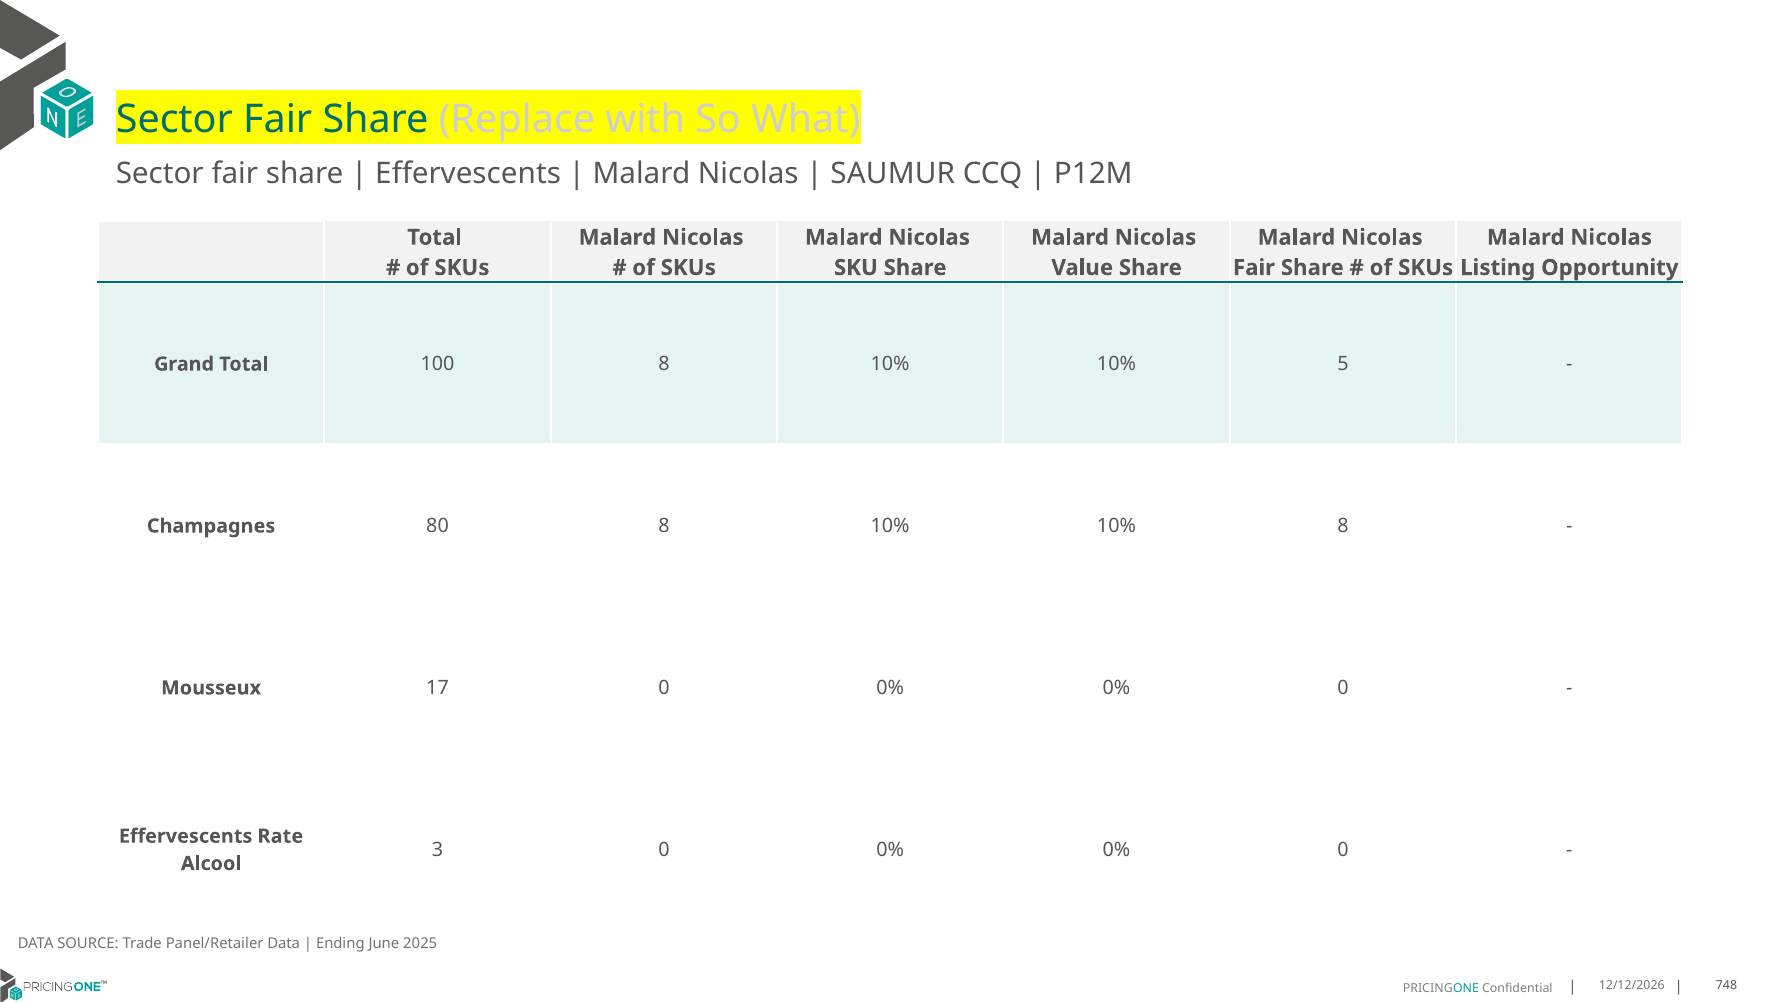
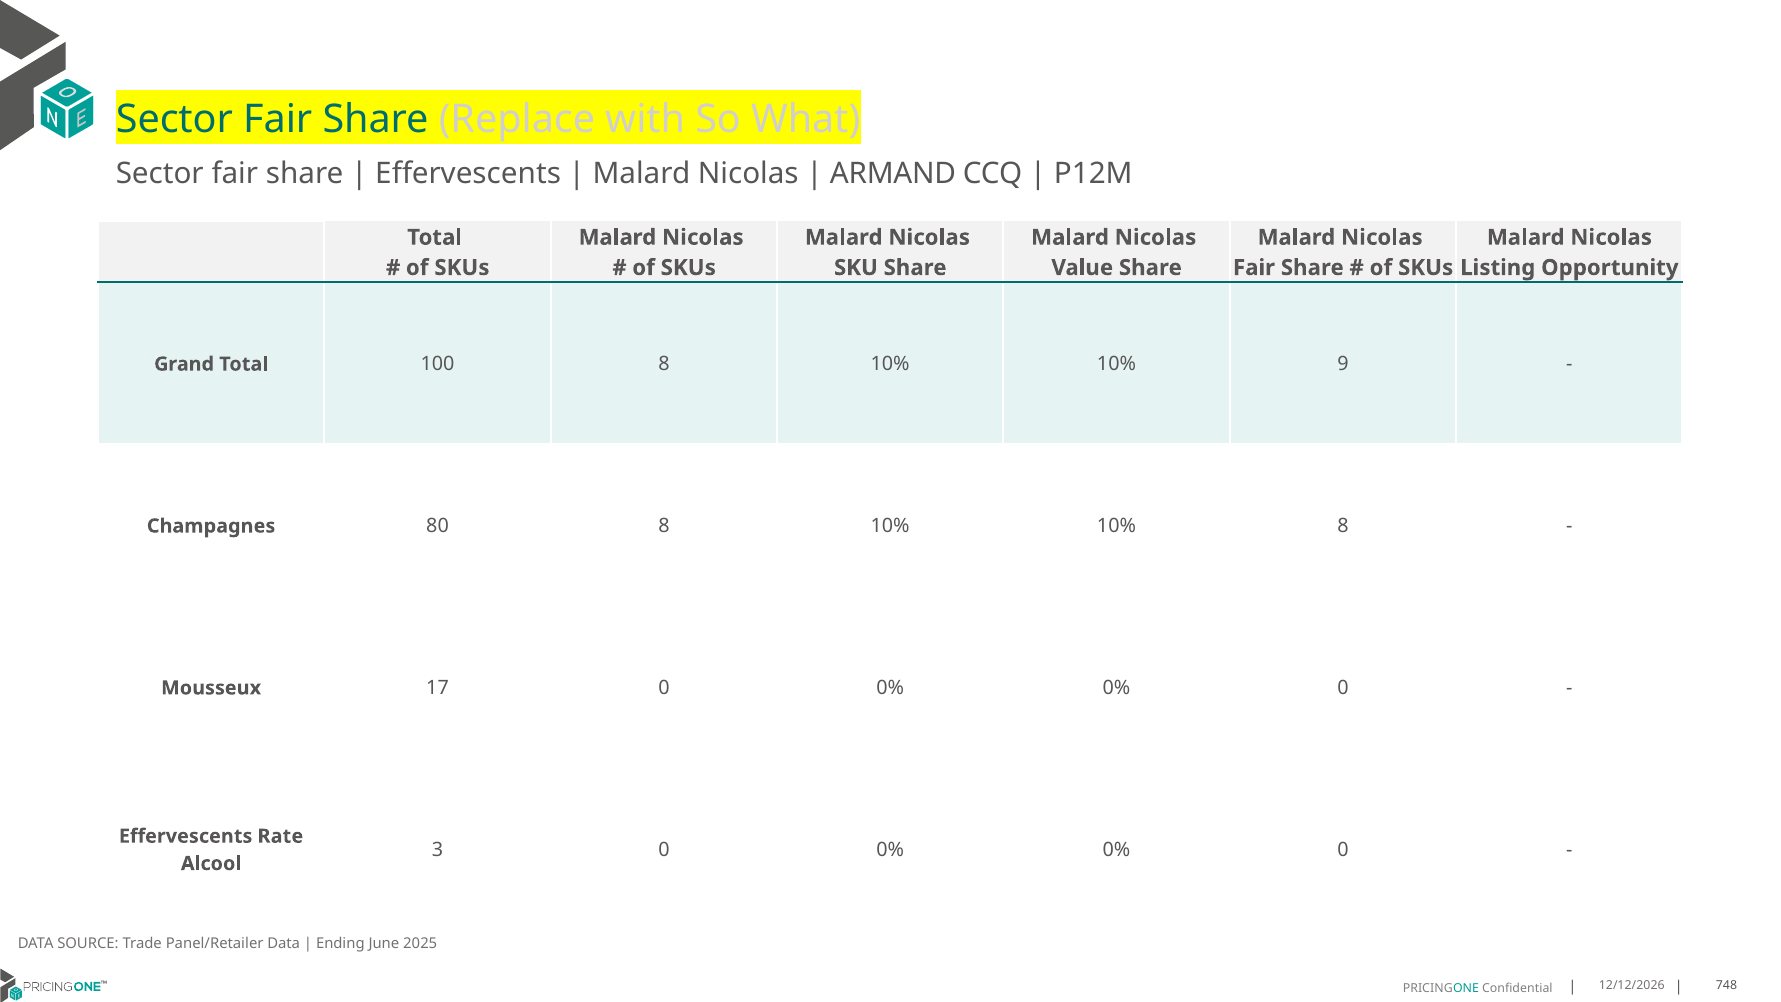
SAUMUR: SAUMUR -> ARMAND (893, 174)
5: 5 -> 9 (1343, 364)
